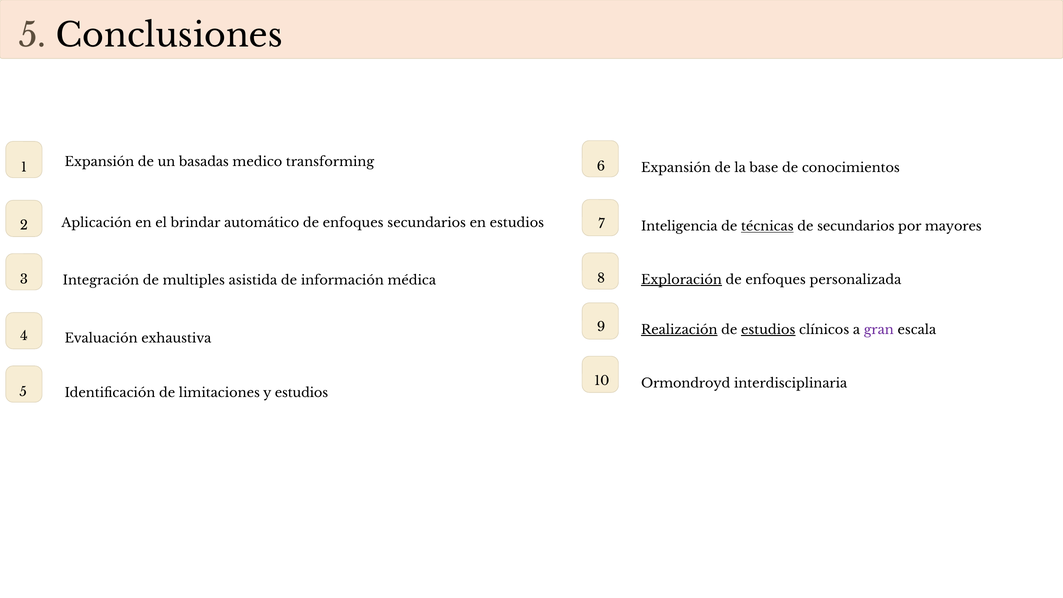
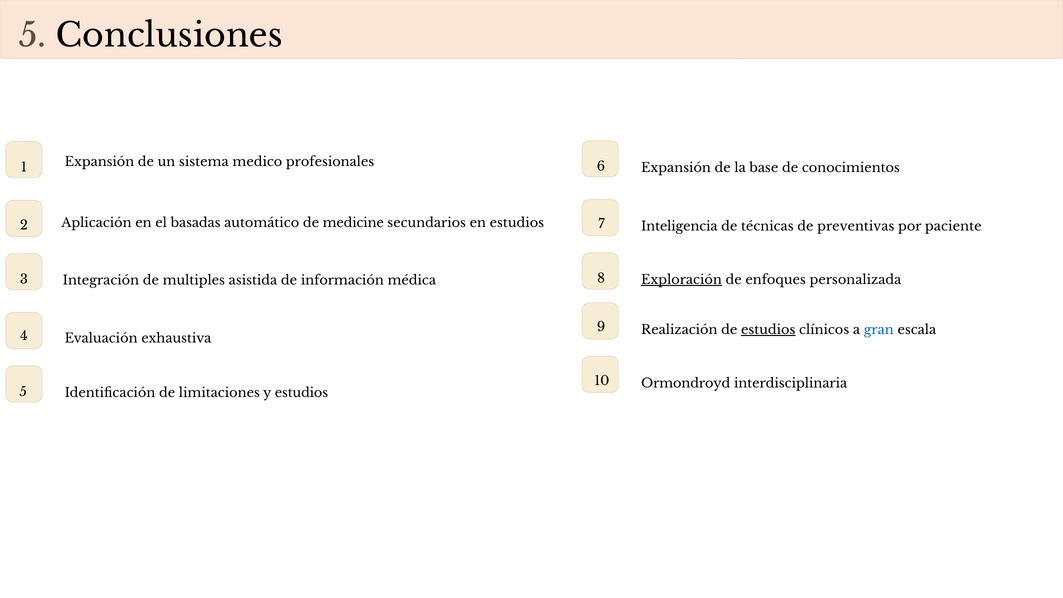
basadas: basadas -> sistema (204, 162)
transforming: transforming -> profesionales (330, 162)
brindar: brindar -> basadas (196, 223)
automático de enfoques: enfoques -> medicine (353, 223)
técnicas underline: present -> none (767, 227)
de secundarios: secundarios -> preventivas (856, 227)
mayores: mayores -> paciente (953, 227)
Realización underline: present -> none (679, 330)
gran colour: purple -> blue (879, 330)
